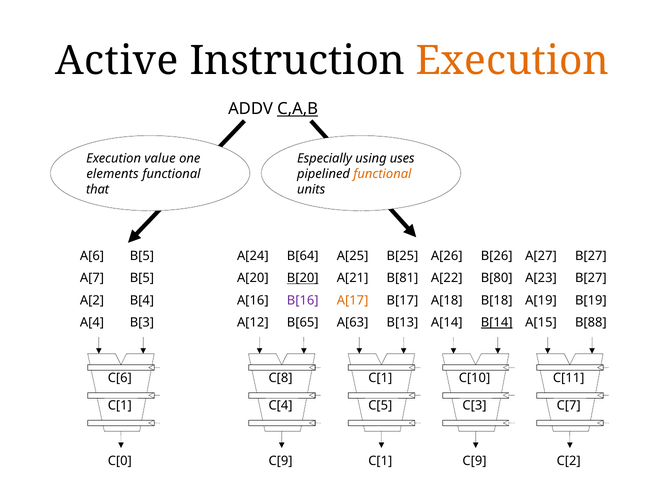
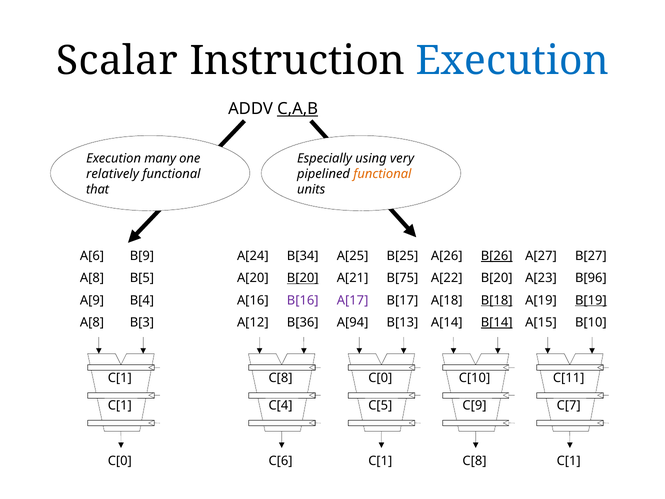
Active: Active -> Scalar (117, 61)
Execution colour: orange -> blue (512, 61)
value: value -> many (160, 158)
uses: uses -> very (402, 158)
elements: elements -> relatively (113, 174)
A[6 B[5: B[5 -> B[9 (142, 256)
B[64: B[64 -> B[34 (303, 256)
B[26 underline: none -> present (497, 256)
A[7: A[7 -> A[8 (92, 278)
B[81: B[81 -> B[75 (402, 278)
A[22 B[80: B[80 -> B[20 (497, 278)
A[23 B[27: B[27 -> B[96 (591, 278)
A[2: A[2 -> A[9 (92, 300)
A[17 colour: orange -> purple (353, 300)
B[18 underline: none -> present (497, 300)
B[19 underline: none -> present (591, 300)
A[4: A[4 -> A[8 (92, 322)
B[65: B[65 -> B[36 (303, 322)
A[63: A[63 -> A[94 (353, 322)
B[88: B[88 -> B[10 (591, 322)
C[6: C[6 -> C[1 (120, 378)
C[1: C[1 -> C[0 (380, 378)
C[3: C[3 -> C[9 (475, 405)
C[9: C[9 -> C[6 (281, 461)
C[9: C[9 -> C[8 (475, 461)
C[2: C[2 -> C[1 (569, 461)
